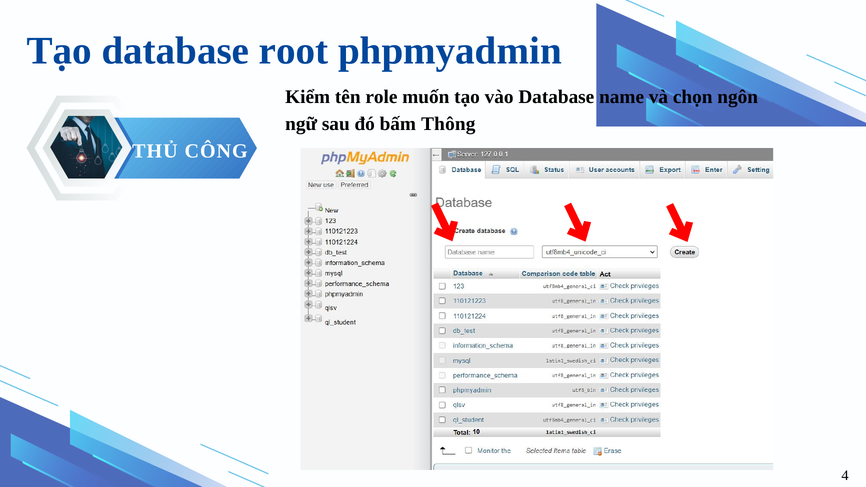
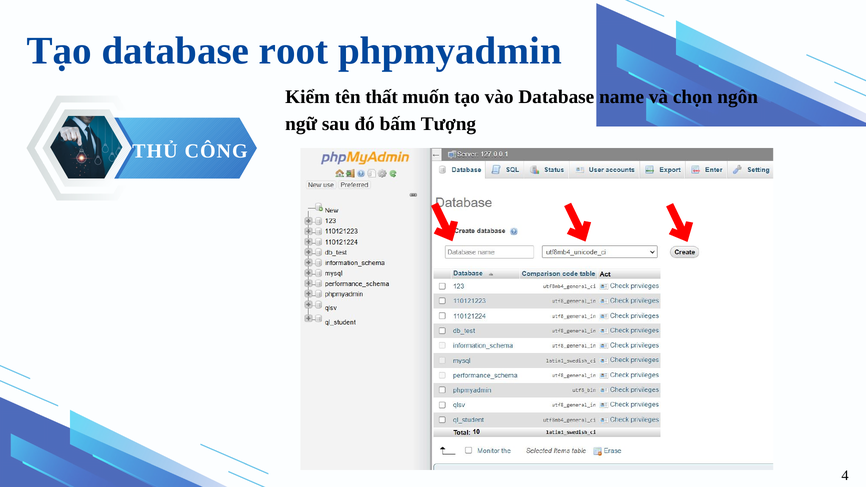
role: role -> thất (382, 97)
Thông: Thông -> Tượng (448, 124)
